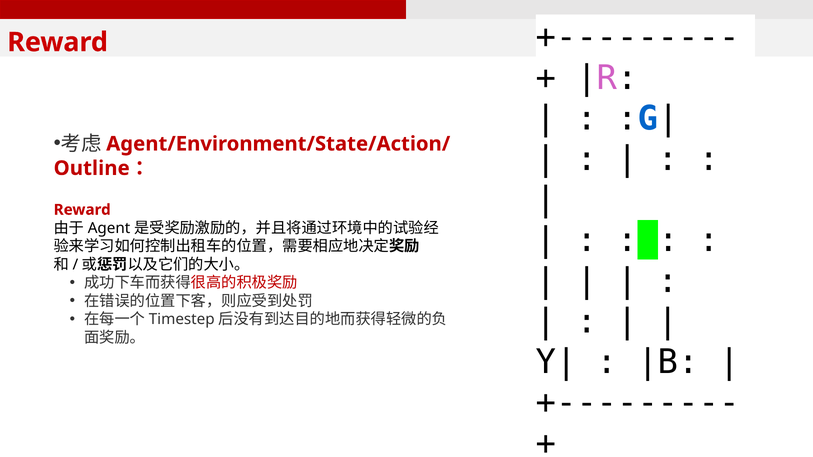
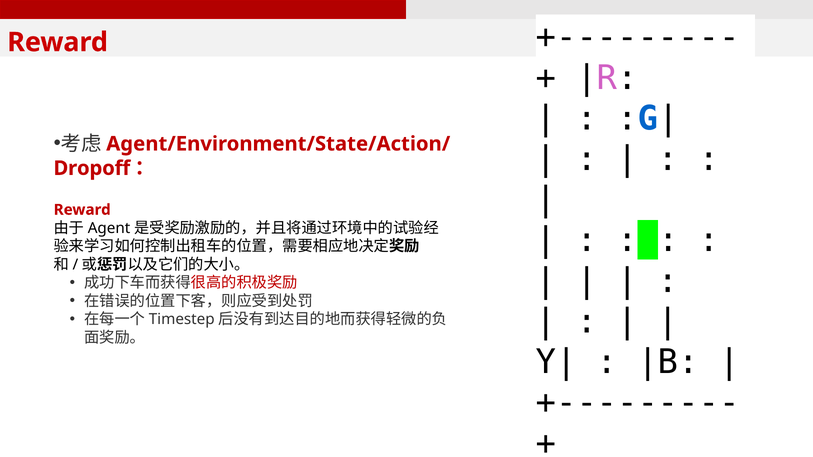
Outline: Outline -> Dropoff (92, 168)
